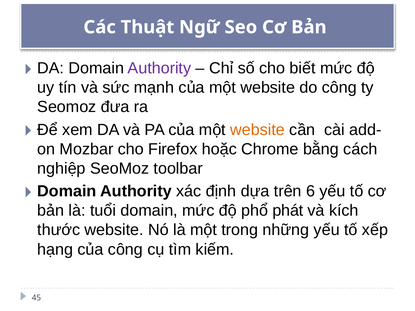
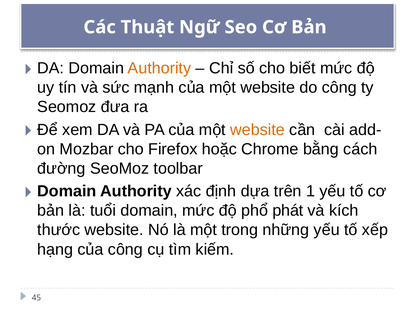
Authority colour: purple -> orange (159, 68)
nghiệp: nghiệp -> đường (61, 169)
6: 6 -> 1 (311, 191)
